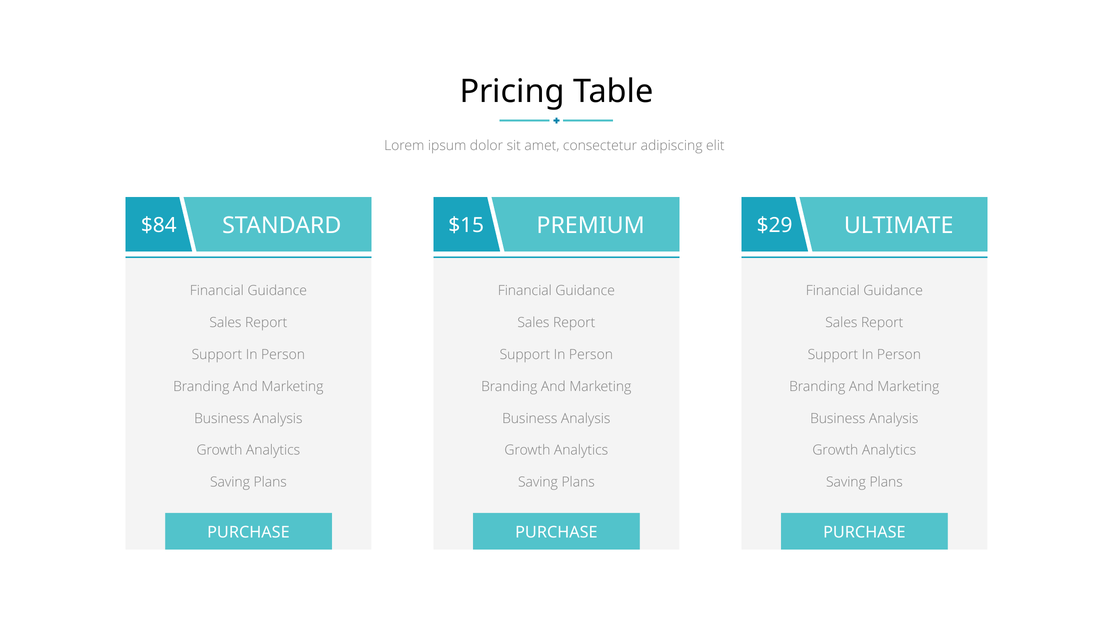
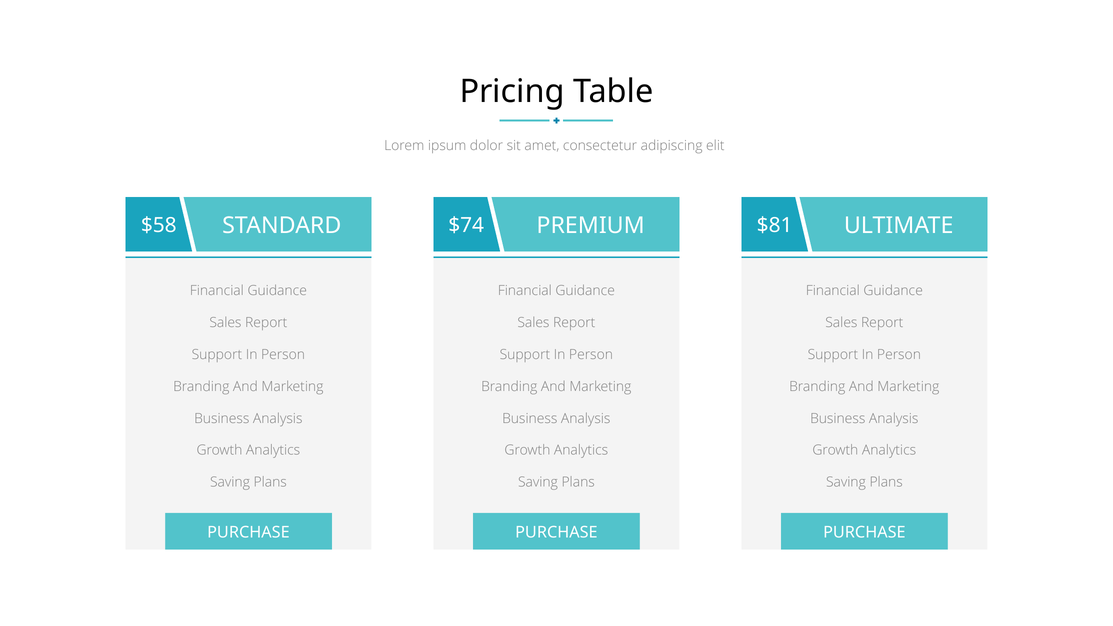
$84: $84 -> $58 (159, 225)
$15: $15 -> $74 (466, 225)
$29: $29 -> $81 (775, 225)
